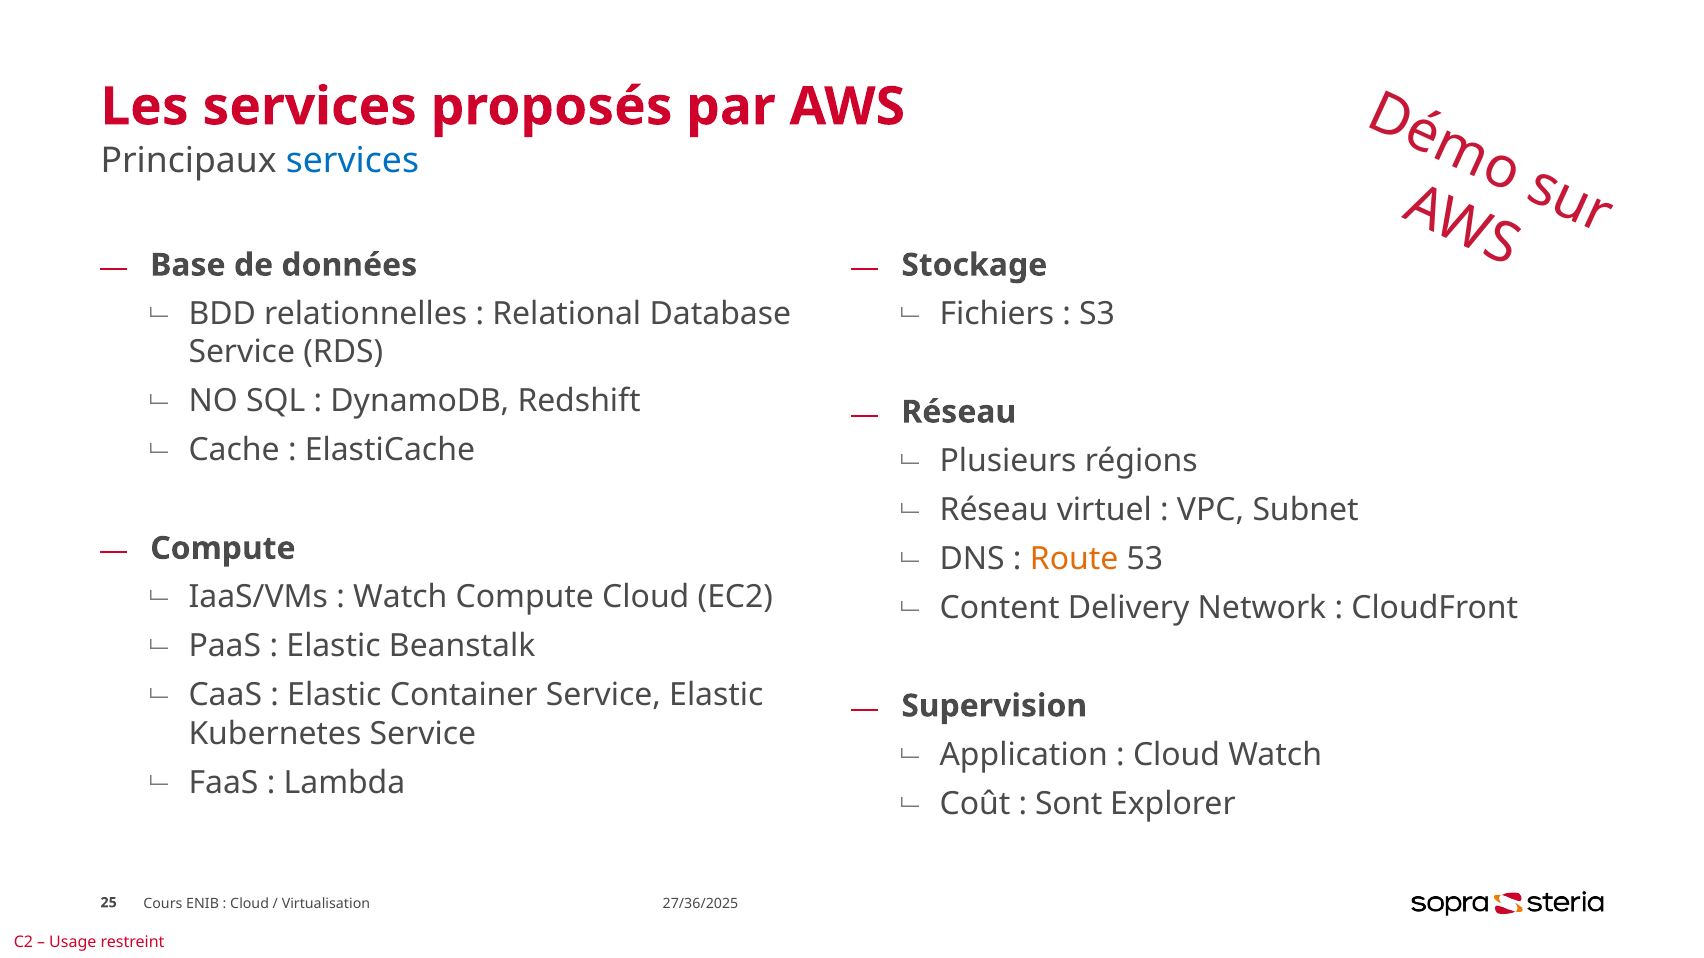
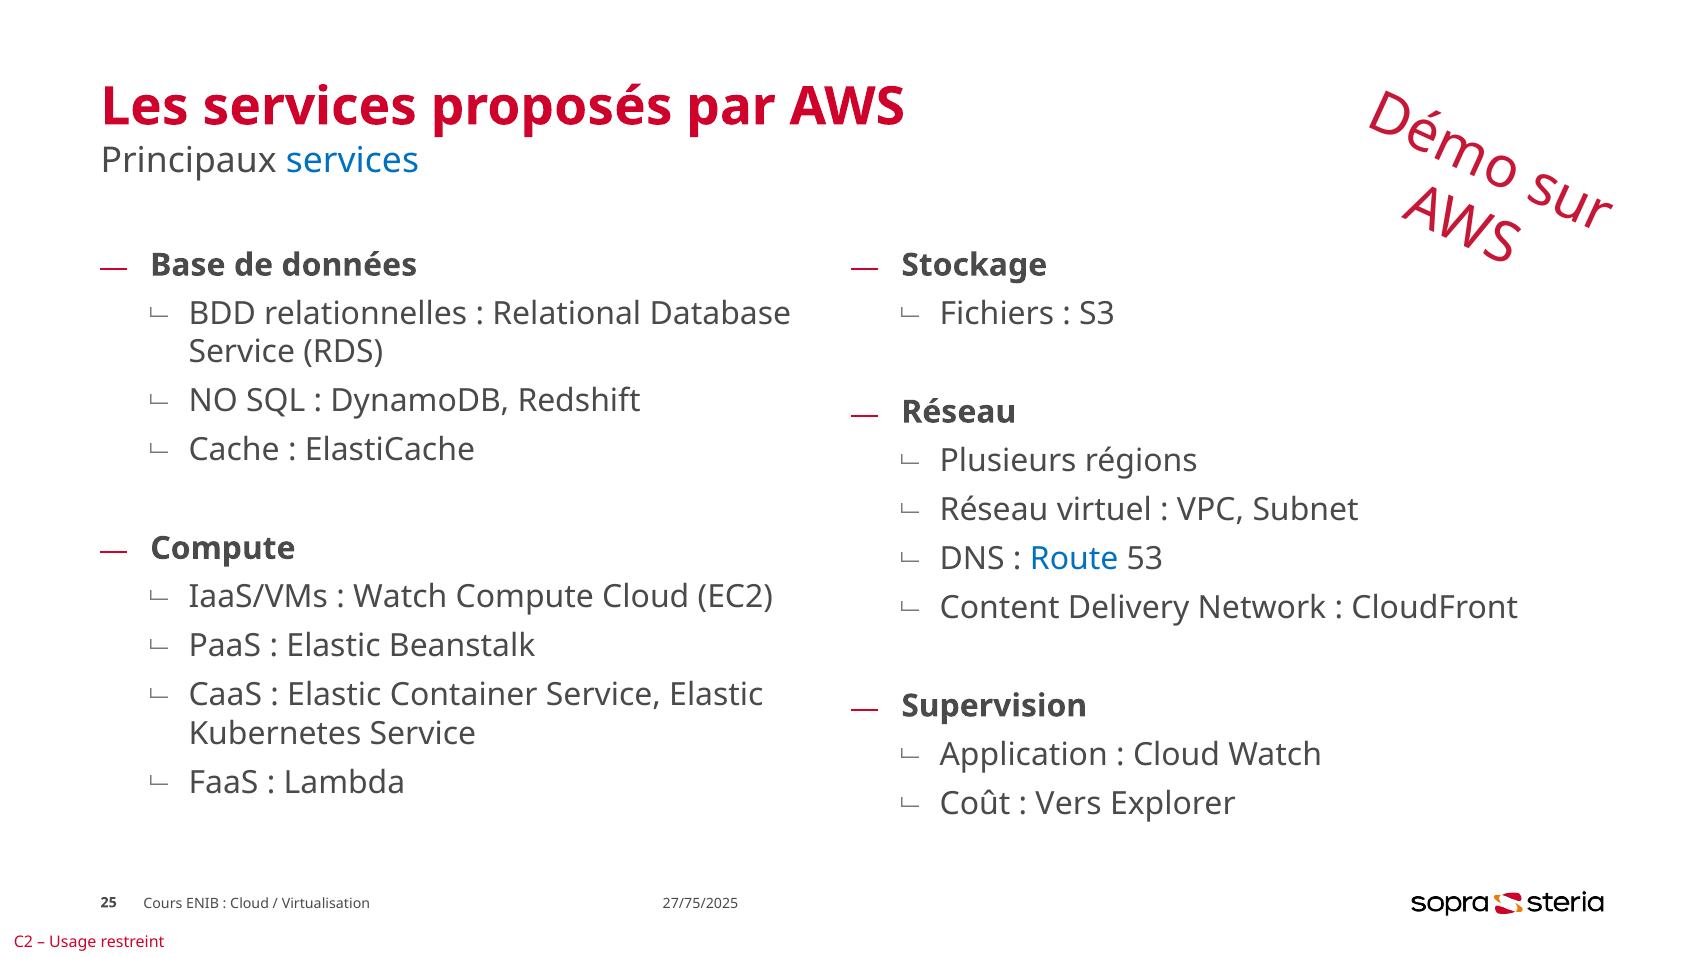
Route colour: orange -> blue (1074, 559)
Sont: Sont -> Vers (1069, 804)
27/36/2025: 27/36/2025 -> 27/75/2025 (700, 904)
